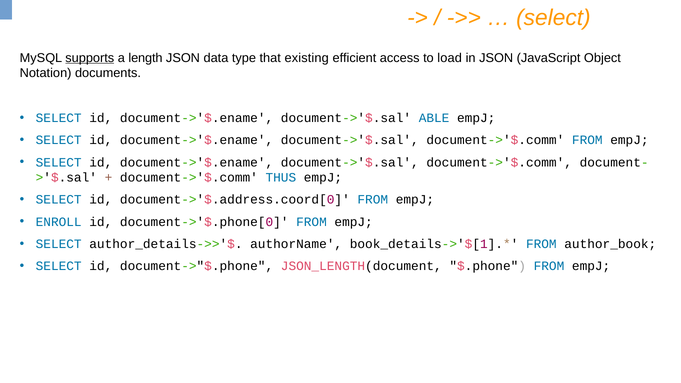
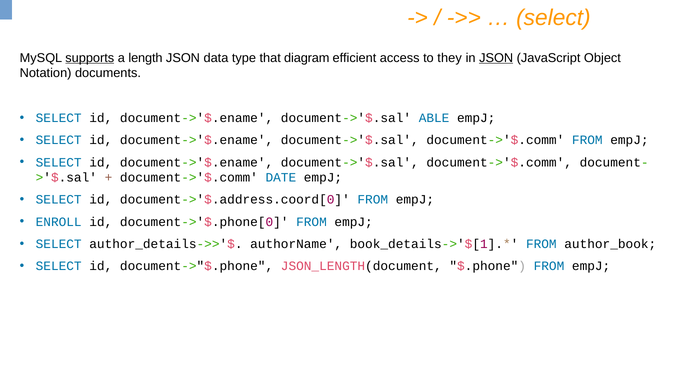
existing: existing -> diagram (307, 58)
load: load -> they (450, 58)
JSON underline: none -> present (496, 58)
THUS: THUS -> DATE (281, 178)
